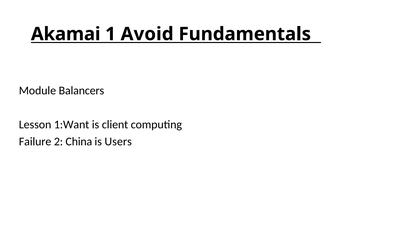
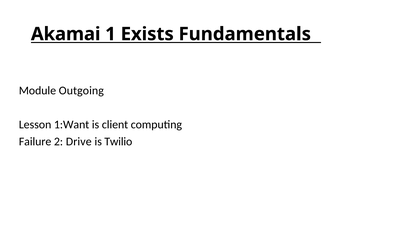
Avoid: Avoid -> Exists (147, 34)
Balancers: Balancers -> Outgoing (81, 90)
China: China -> Drive (79, 141)
Users: Users -> Twilio (118, 141)
